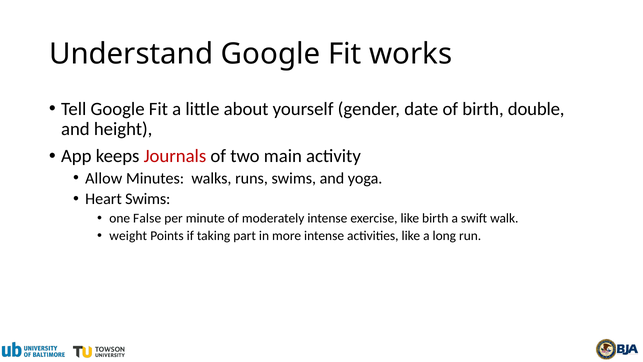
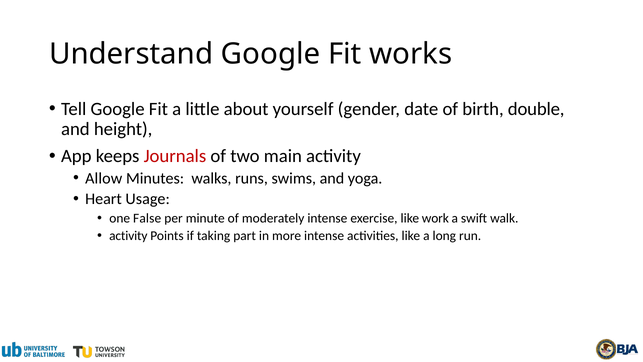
Heart Swims: Swims -> Usage (148, 199)
like birth: birth -> work (435, 218)
weight: weight -> activity (128, 236)
